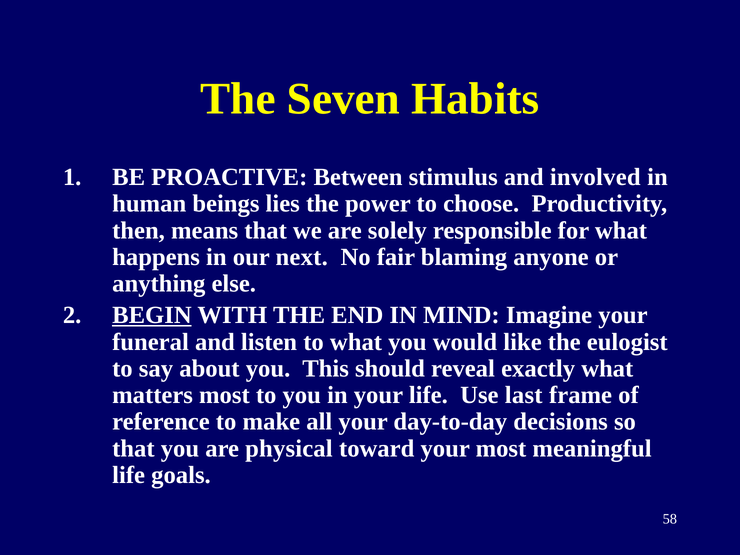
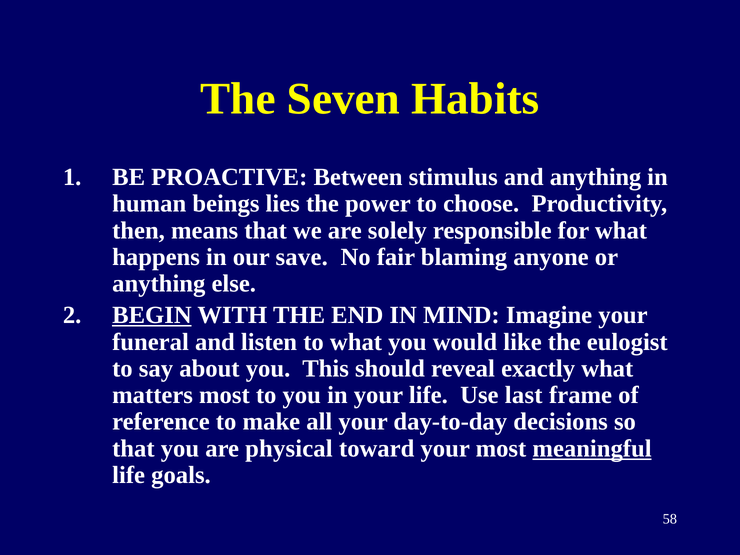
and involved: involved -> anything (596, 177)
next: next -> save (302, 257)
meaningful underline: none -> present (592, 448)
